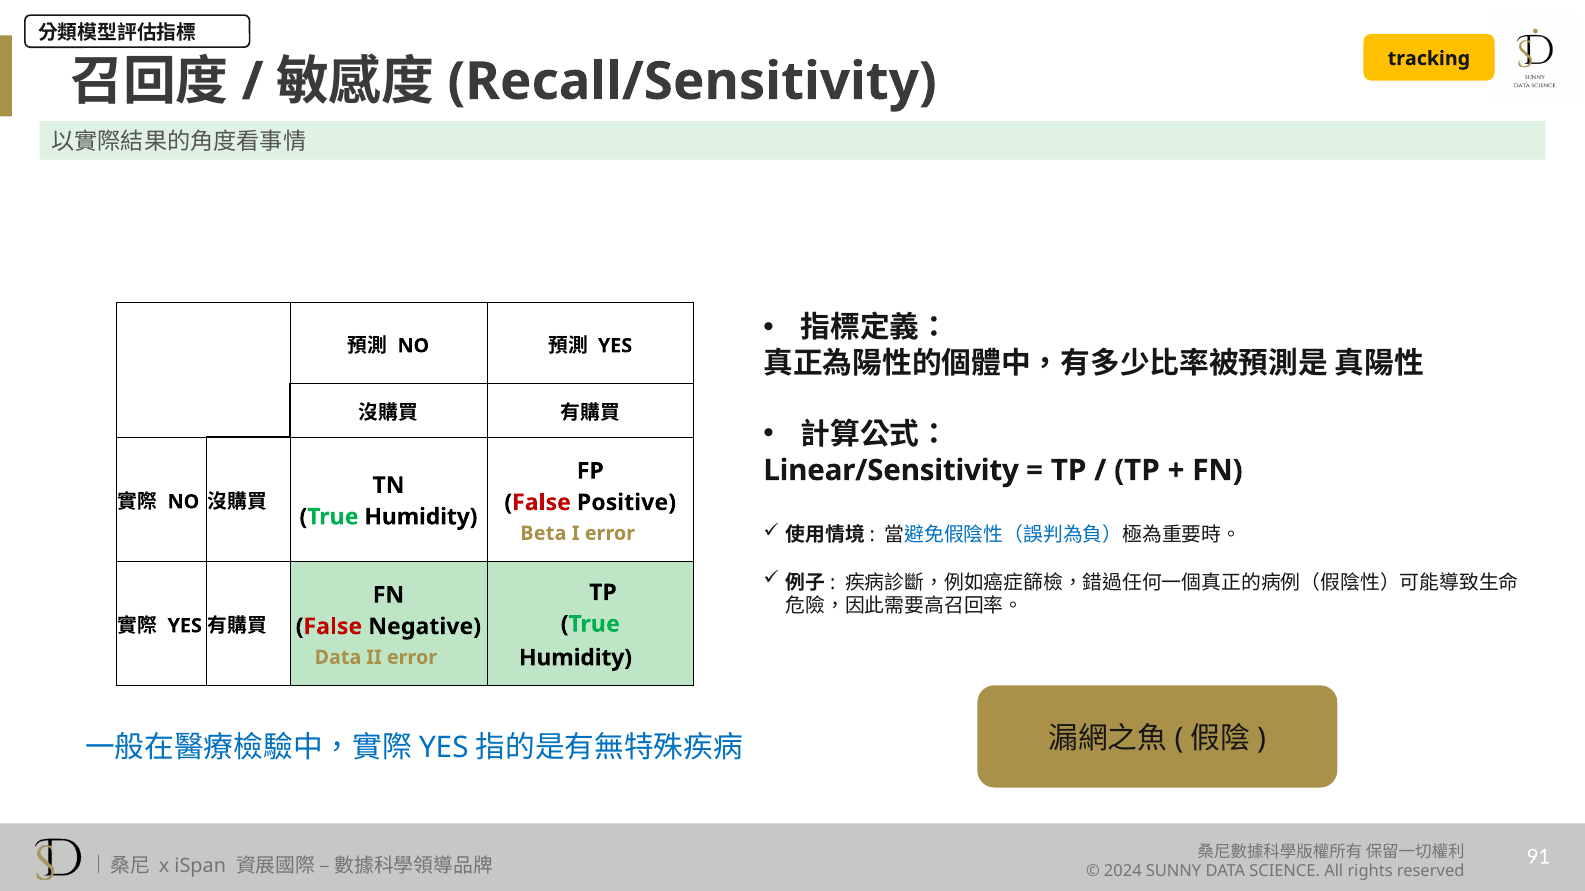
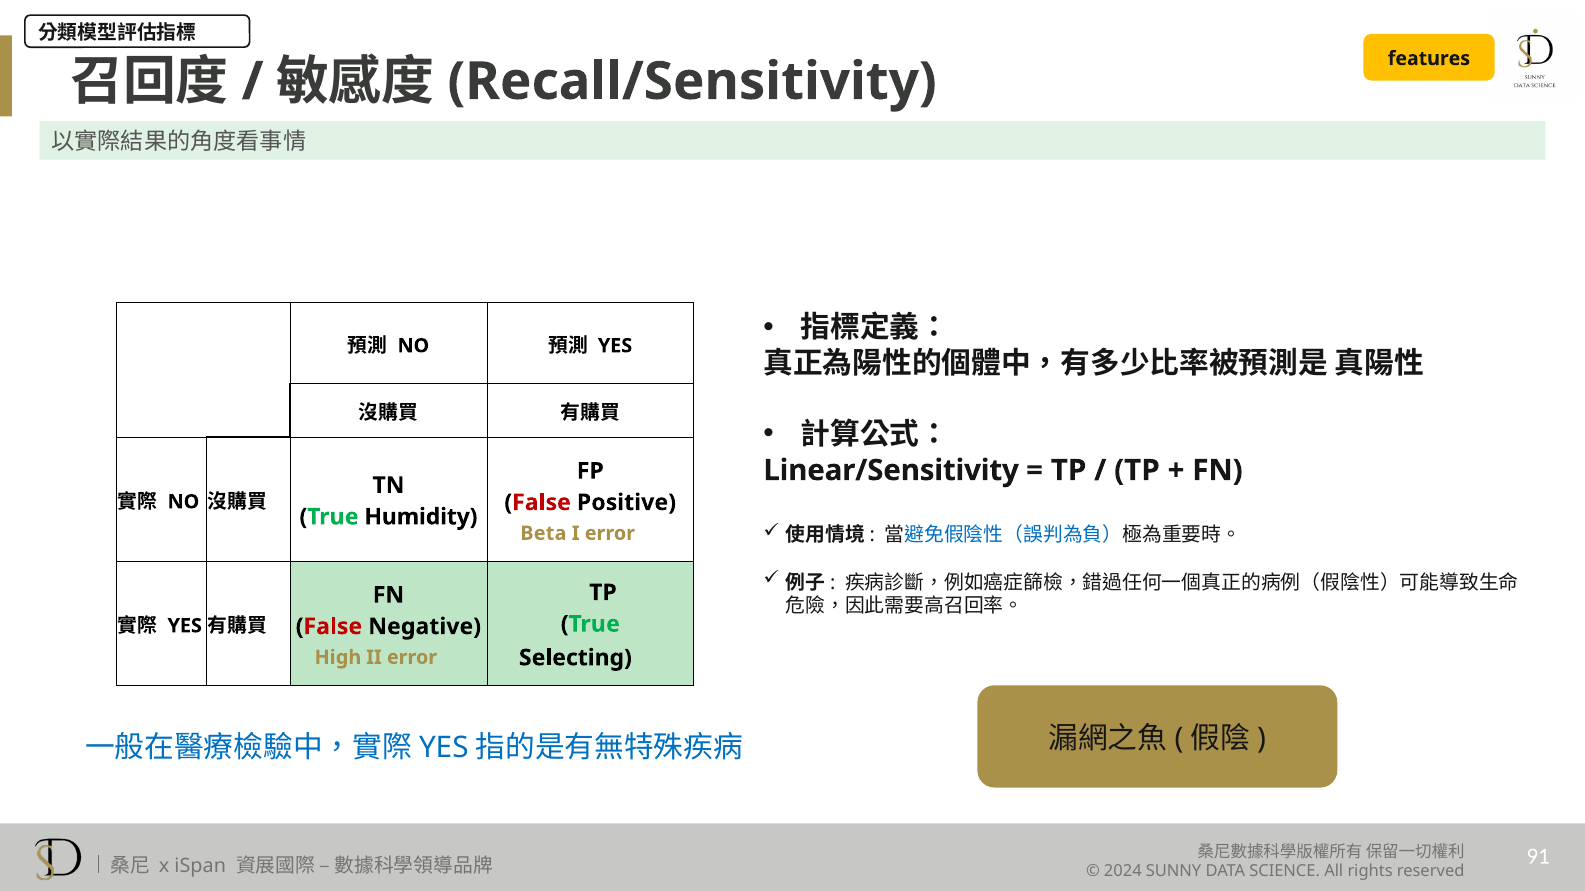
tracking: tracking -> features (1429, 59)
Humidity: Humidity -> Selecting (575, 658)
Data: Data -> High (338, 658)
